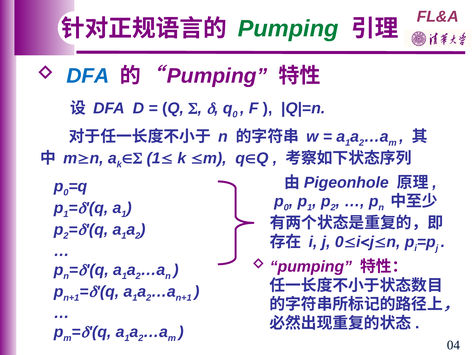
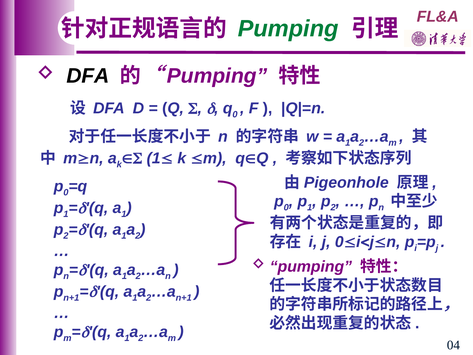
DFA colour: blue -> black (88, 76)
